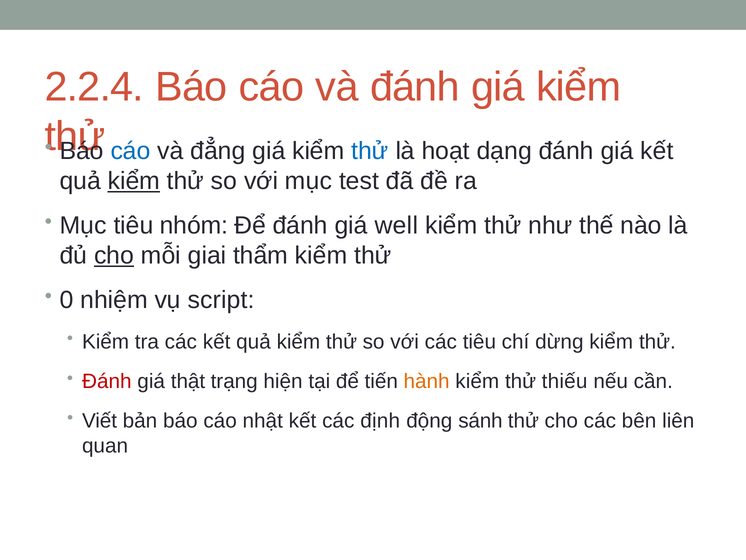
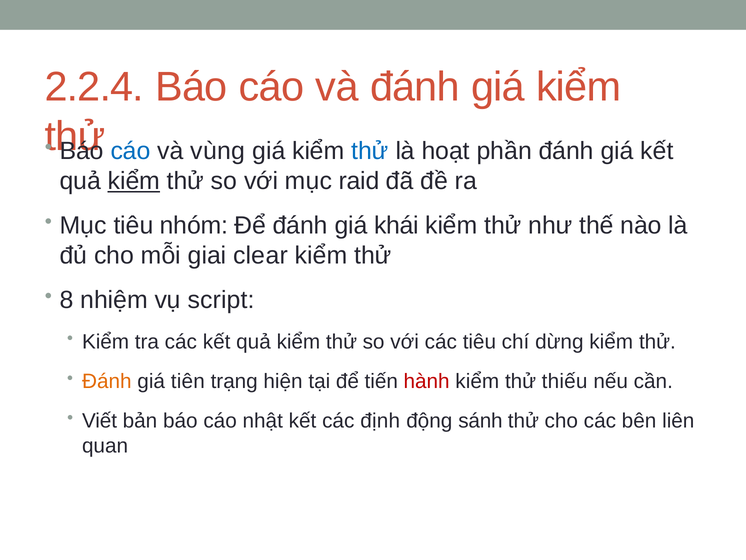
đẳng: đẳng -> vùng (218, 151)
dạng: dạng -> phần (504, 151)
test: test -> raid (359, 181)
well: well -> khái (397, 225)
cho underline: present -> none (114, 255)
thẩm: thẩm -> clear (260, 255)
0: 0 -> 8 (67, 300)
Đánh colour: red -> orange (107, 381)
thật: thật -> tiên (188, 381)
hành colour: orange -> red (427, 381)
